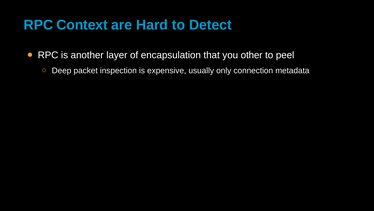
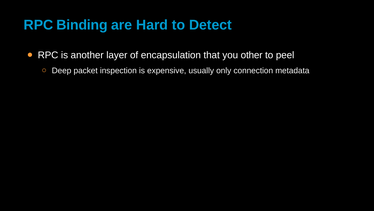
Context: Context -> Binding (82, 25)
